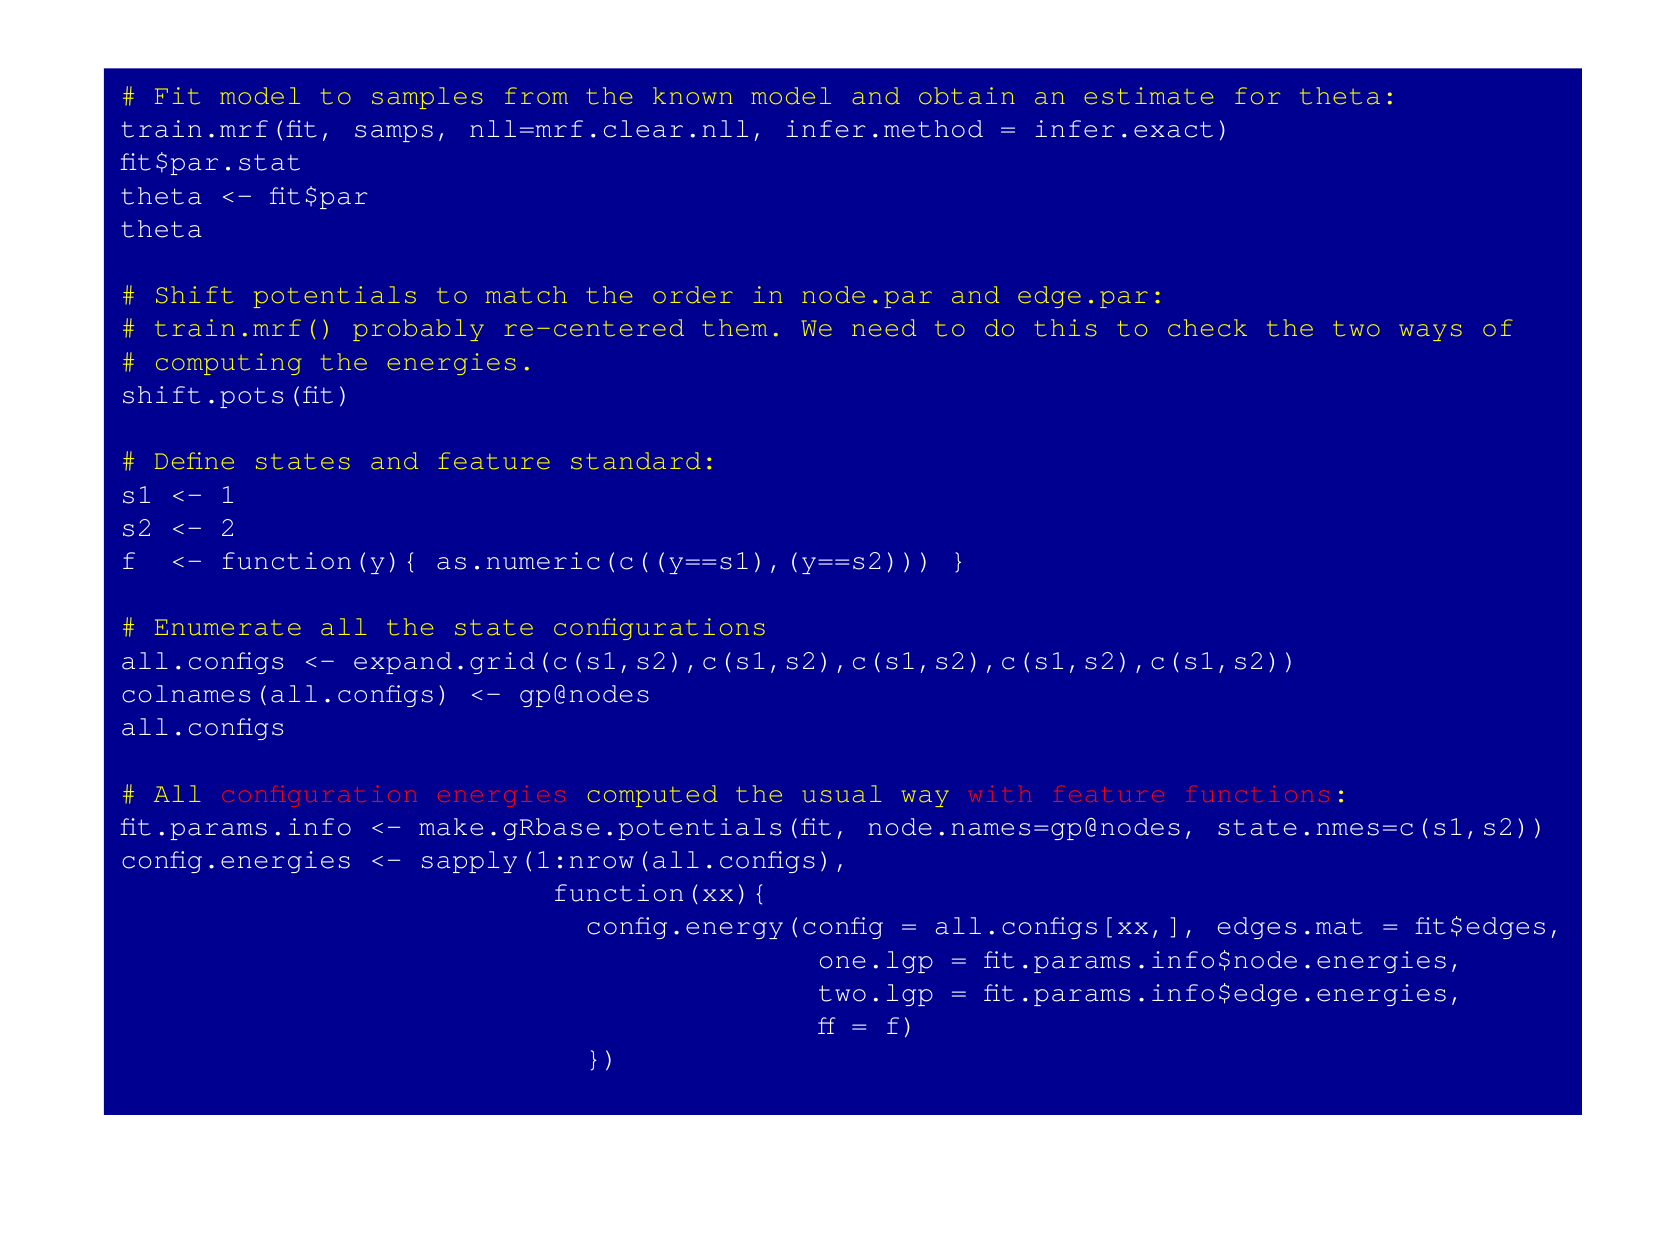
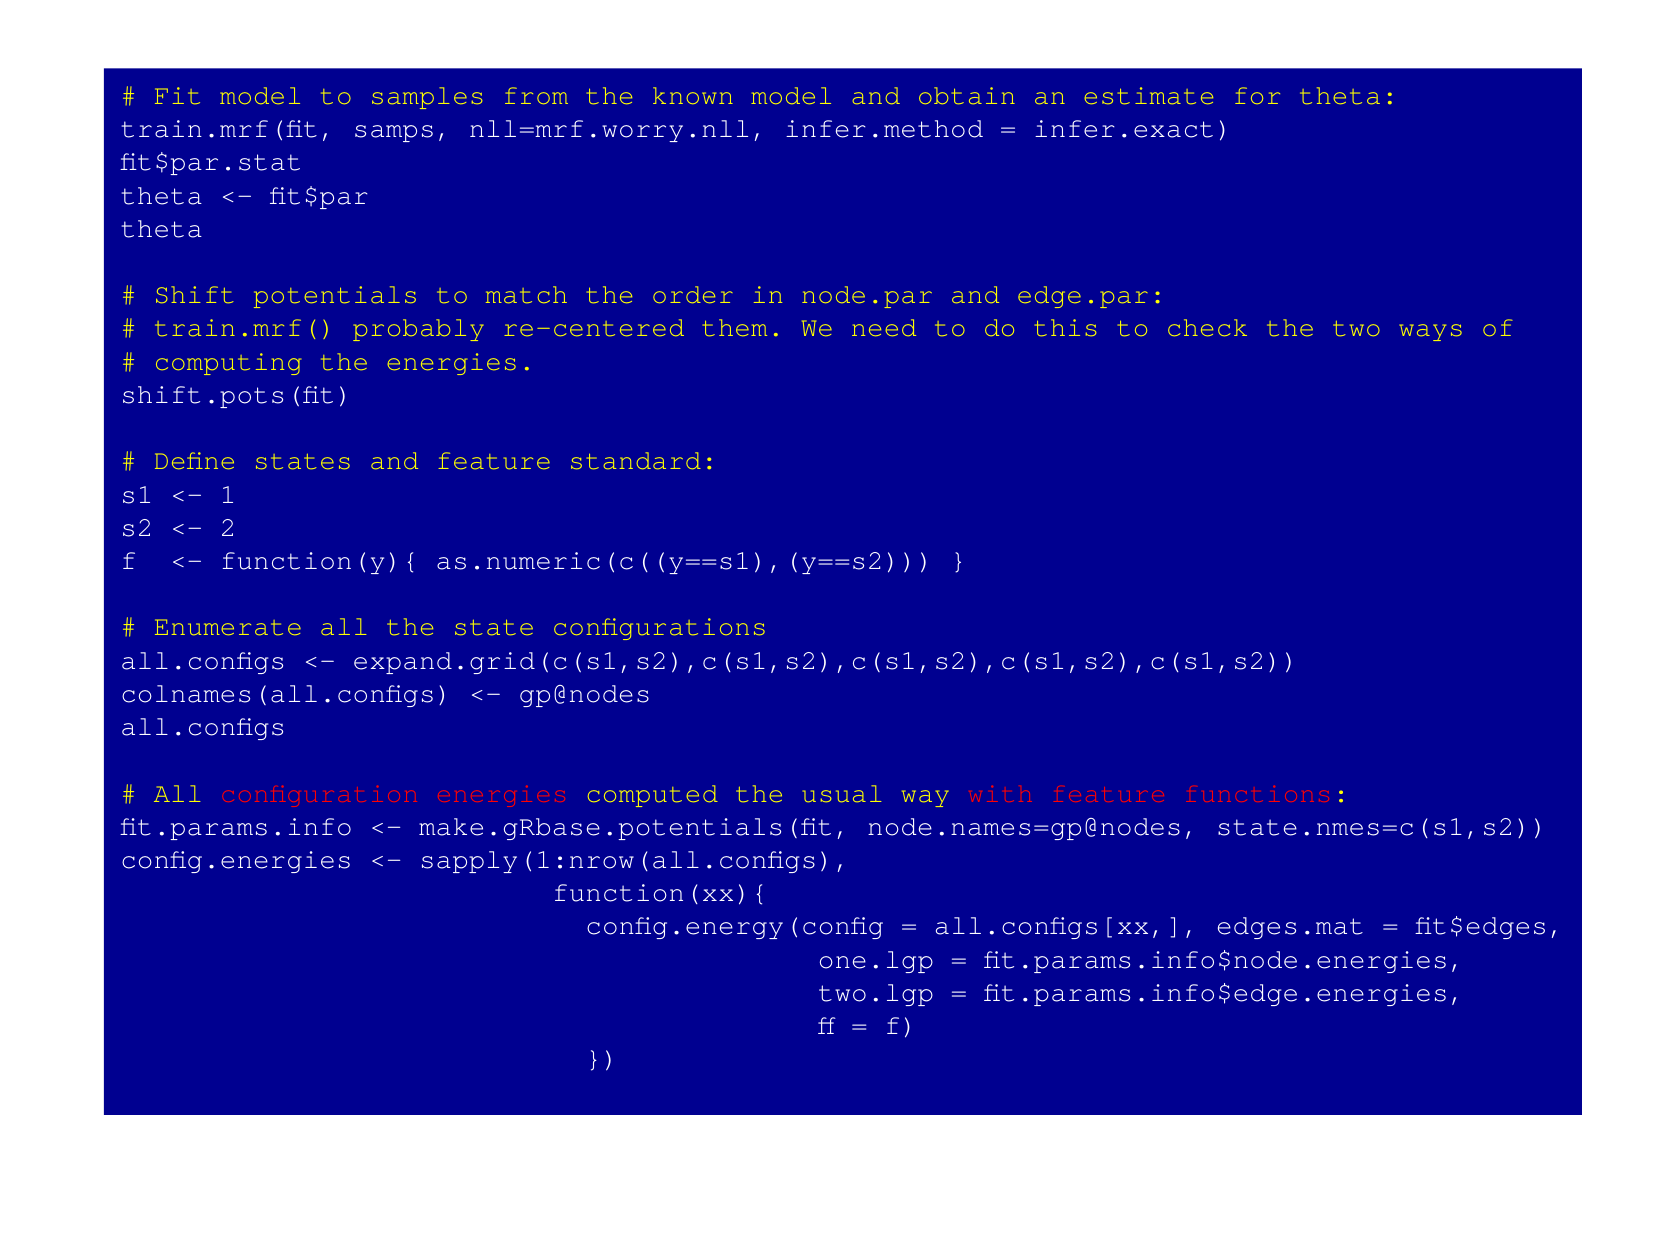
nll=mrf.clear.nll: nll=mrf.clear.nll -> nll=mrf.worry.nll (618, 128)
